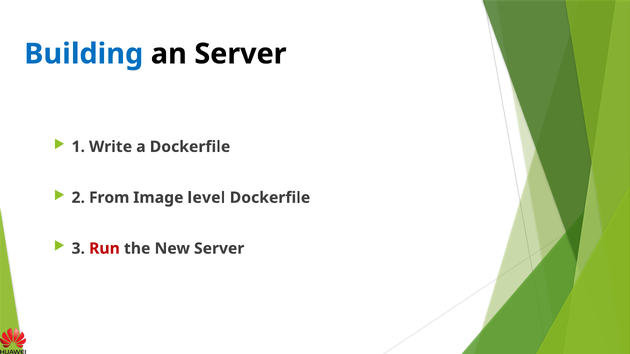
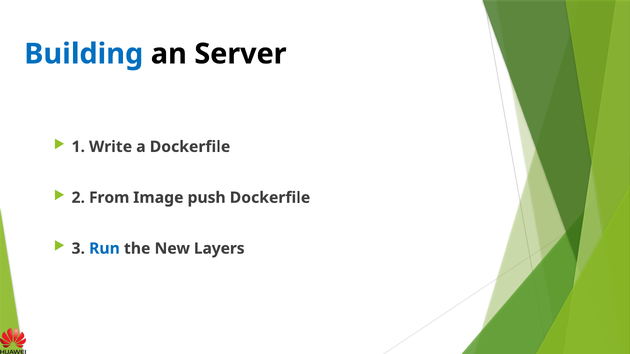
level: level -> push (207, 198)
Run colour: red -> blue (104, 249)
New Server: Server -> Layers (219, 249)
